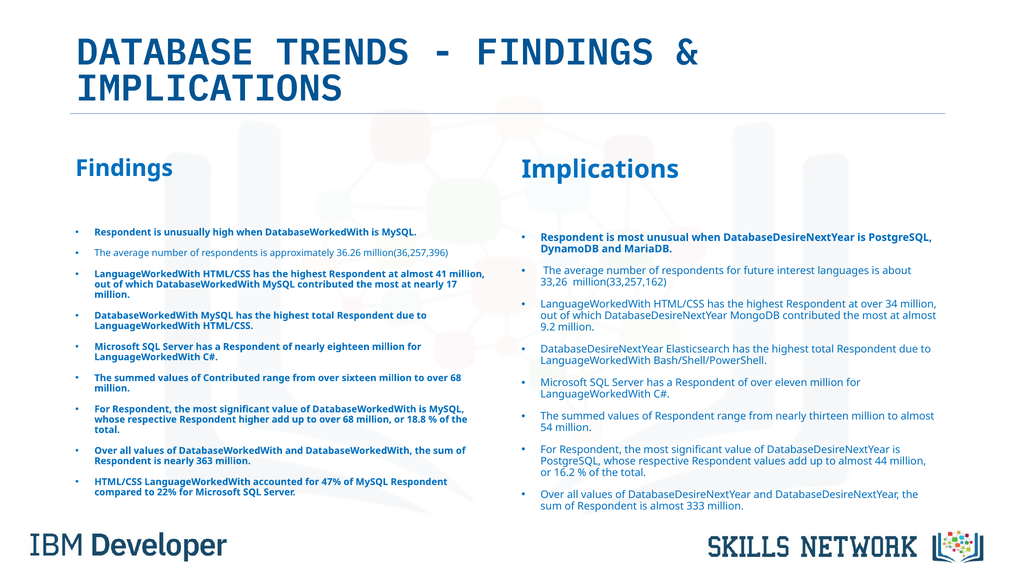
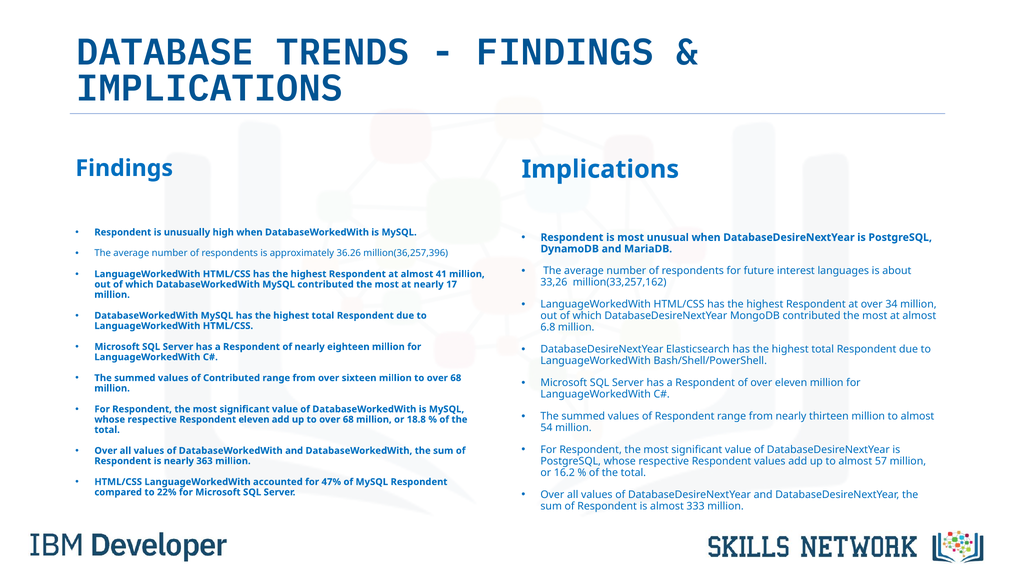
9.2: 9.2 -> 6.8 (548, 327)
Respondent higher: higher -> eleven (254, 419)
44: 44 -> 57 (881, 461)
